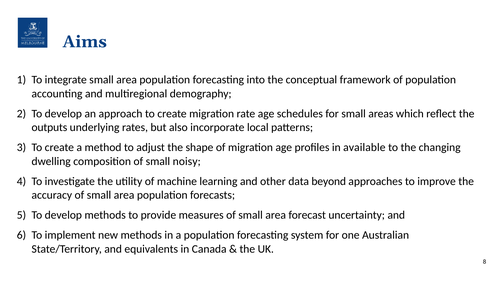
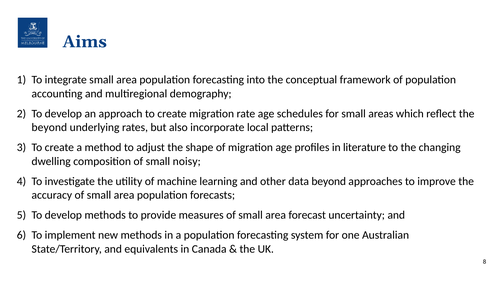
outputs: outputs -> beyond (49, 128)
available: available -> literature (364, 148)
